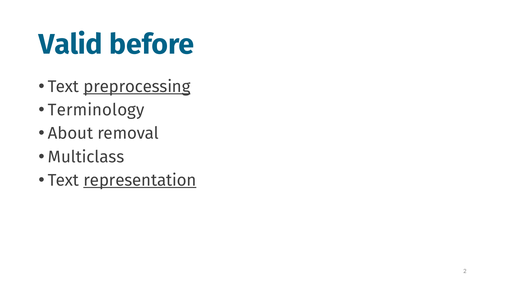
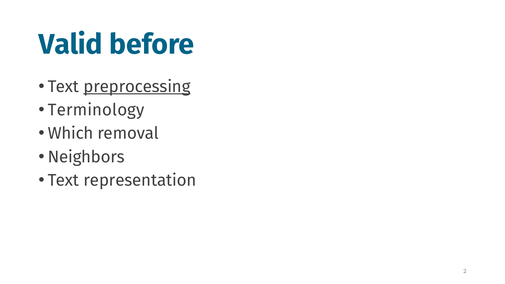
About: About -> Which (71, 133)
Multiclass: Multiclass -> Neighbors (86, 157)
representation underline: present -> none (140, 180)
